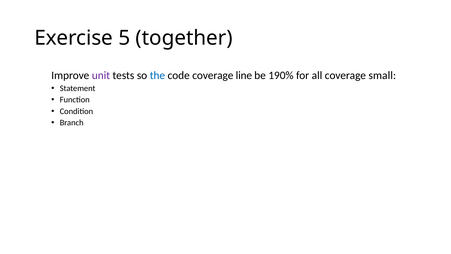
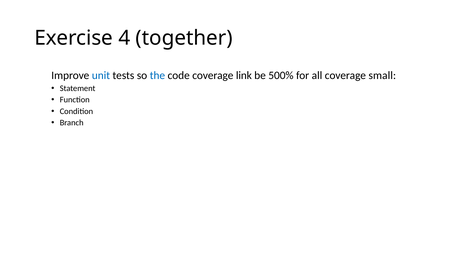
5: 5 -> 4 (124, 38)
unit colour: purple -> blue (101, 75)
line: line -> link (244, 75)
190%: 190% -> 500% (281, 75)
